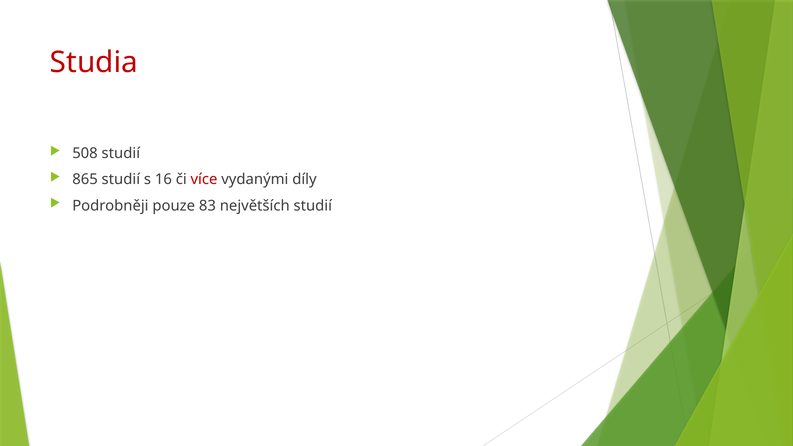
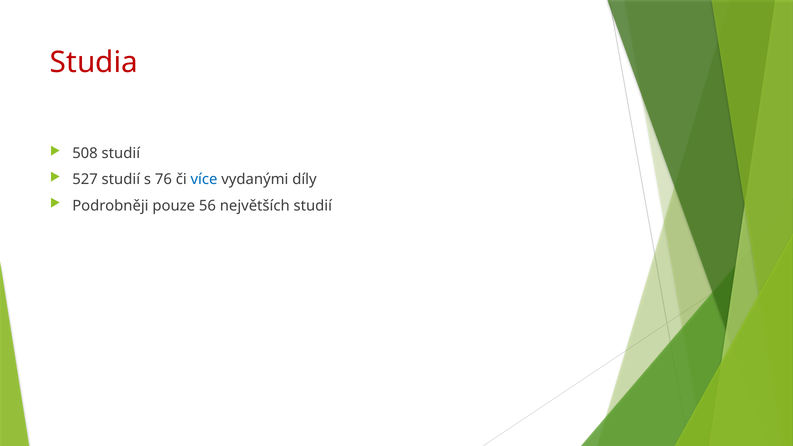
865: 865 -> 527 (85, 180)
16: 16 -> 76 (163, 180)
více colour: red -> blue (204, 180)
83: 83 -> 56 (207, 206)
